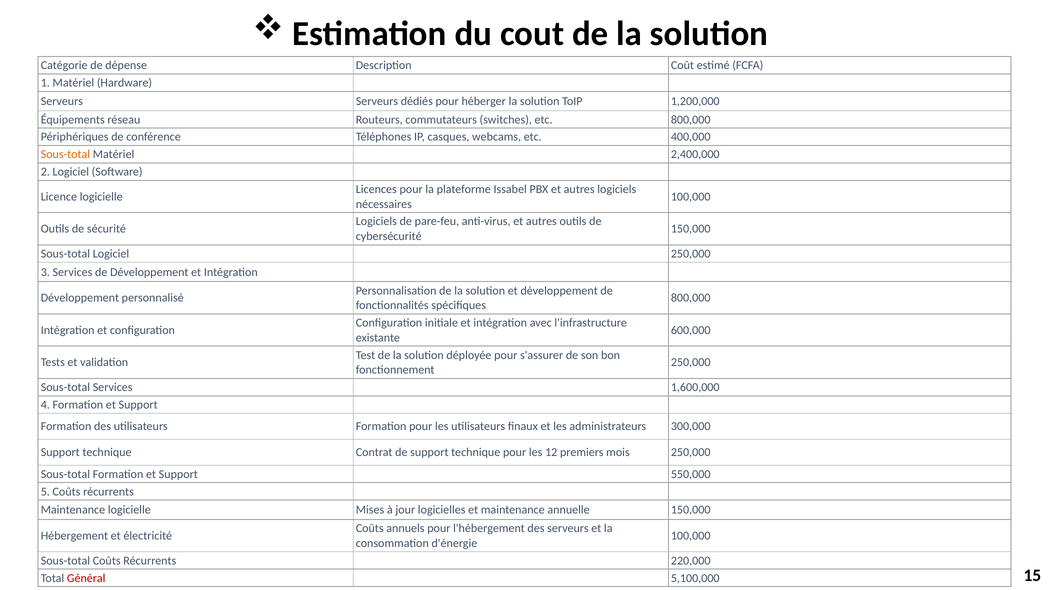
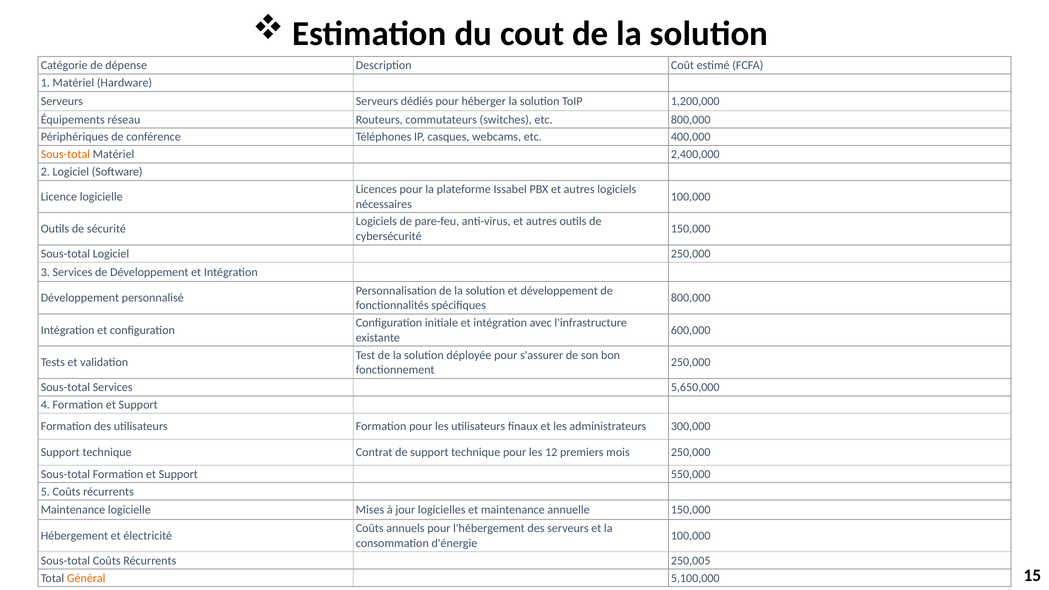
1,600,000: 1,600,000 -> 5,650,000 (695, 387)
220,000: 220,000 -> 250,005 (691, 561)
Général colour: red -> orange (86, 578)
